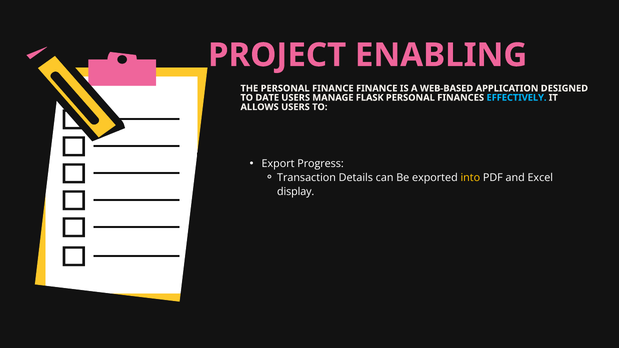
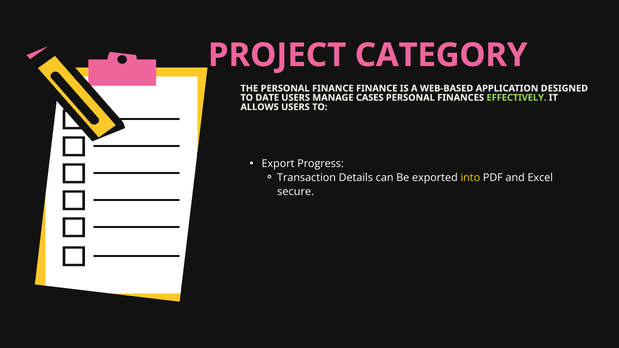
ENABLING: ENABLING -> CATEGORY (441, 55)
FLASK: FLASK -> CASES (370, 98)
EFFECTIVELY colour: light blue -> light green (516, 98)
display: display -> secure (296, 192)
